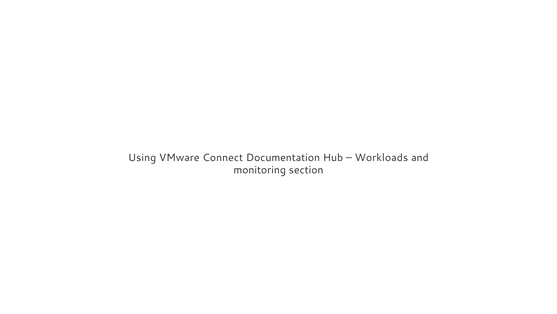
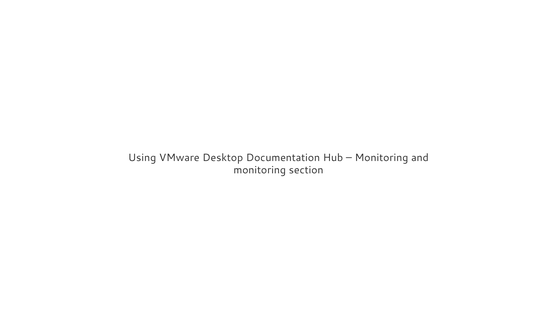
Connect: Connect -> Desktop (223, 157)
Workloads: Workloads -> Monitoring (381, 157)
